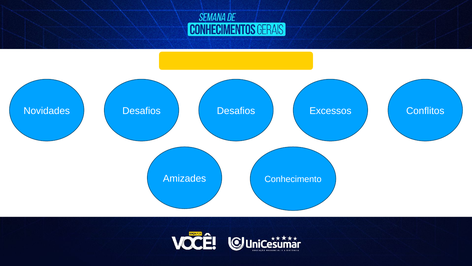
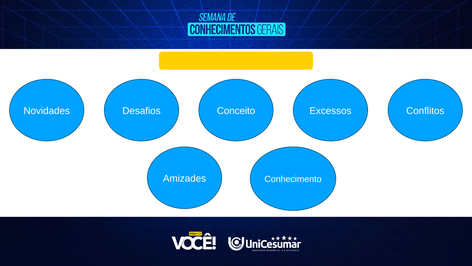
Desafios Desafios: Desafios -> Conceito (236, 111)
